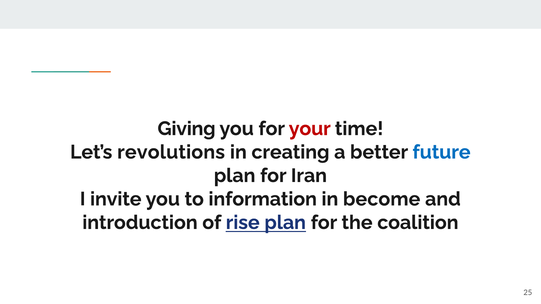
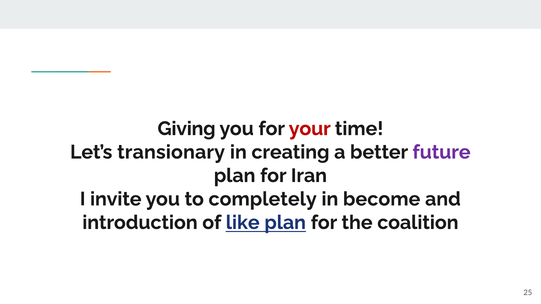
revolutions: revolutions -> transionary (171, 152)
future colour: blue -> purple (442, 152)
information: information -> completely (263, 199)
rise: rise -> like (243, 223)
